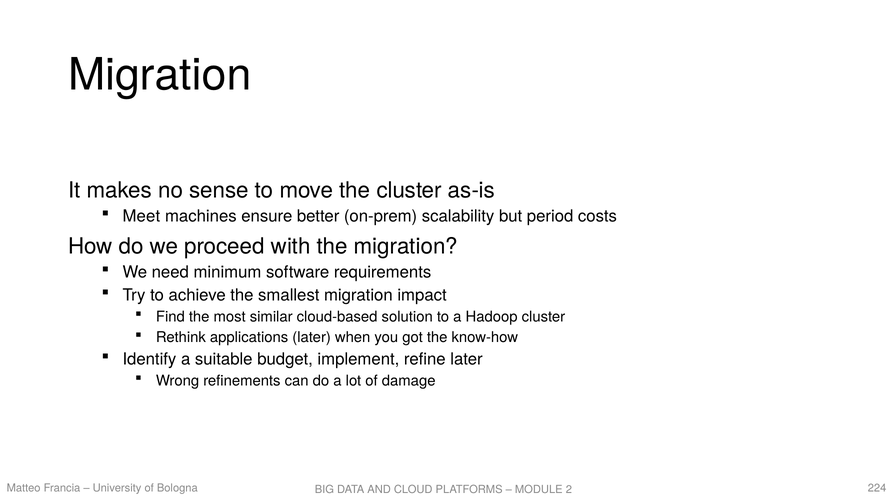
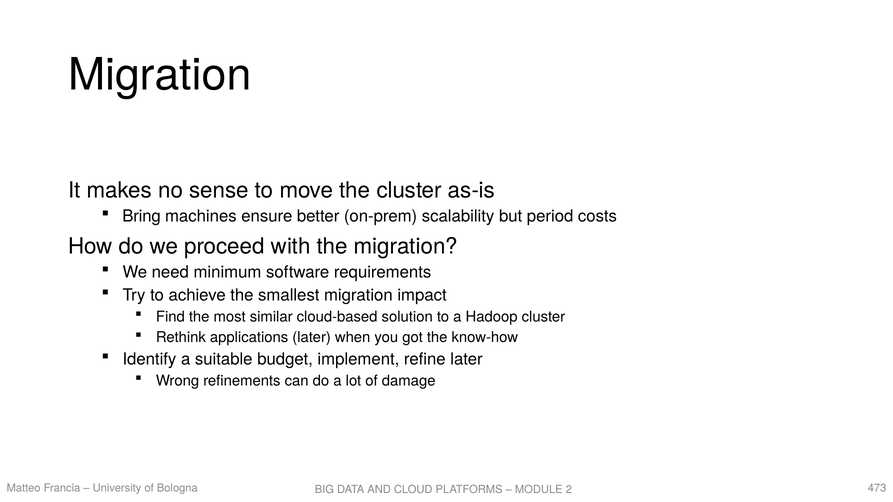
Meet: Meet -> Bring (142, 216)
224: 224 -> 473 (877, 488)
